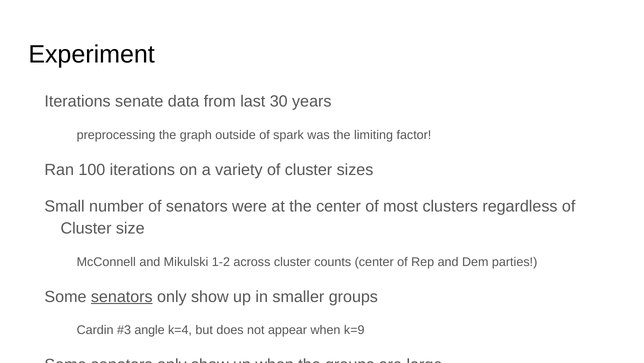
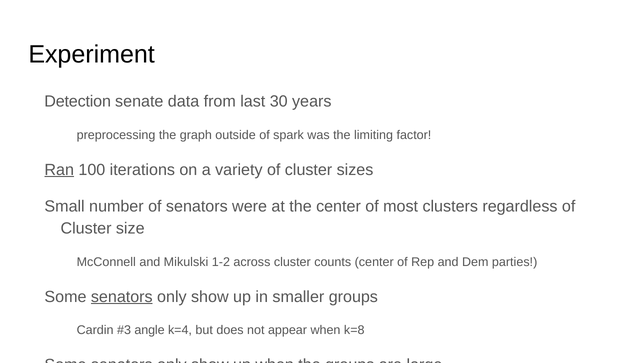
Iterations: Iterations -> Detection (78, 101)
Ran underline: none -> present (59, 169)
k=9: k=9 -> k=8 (354, 330)
